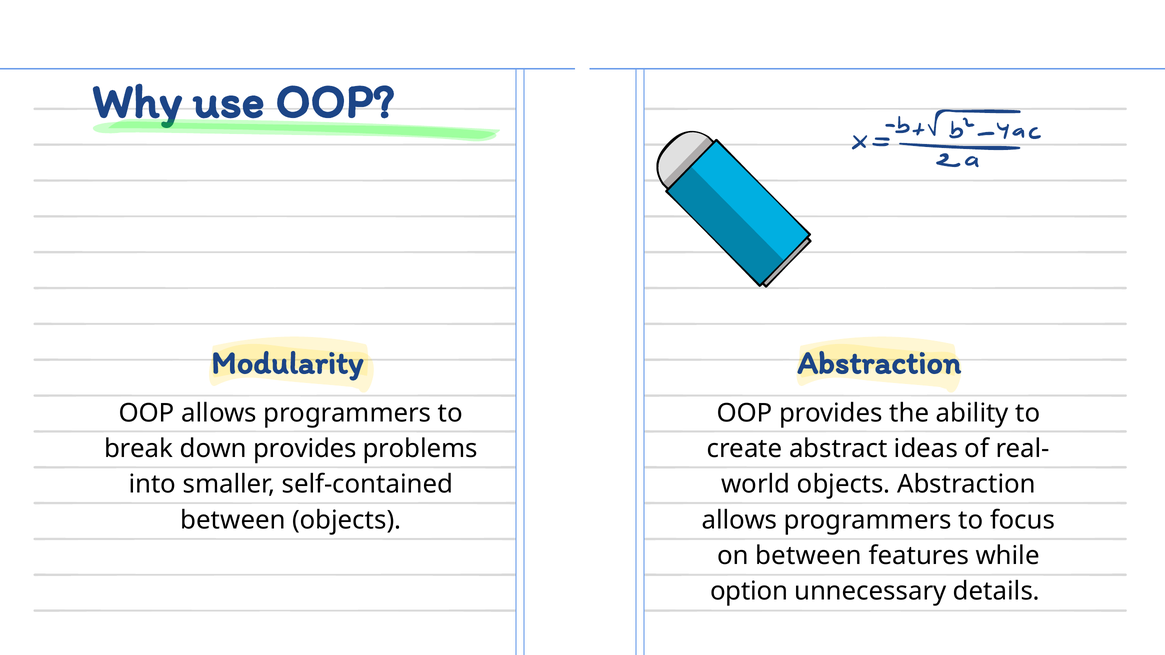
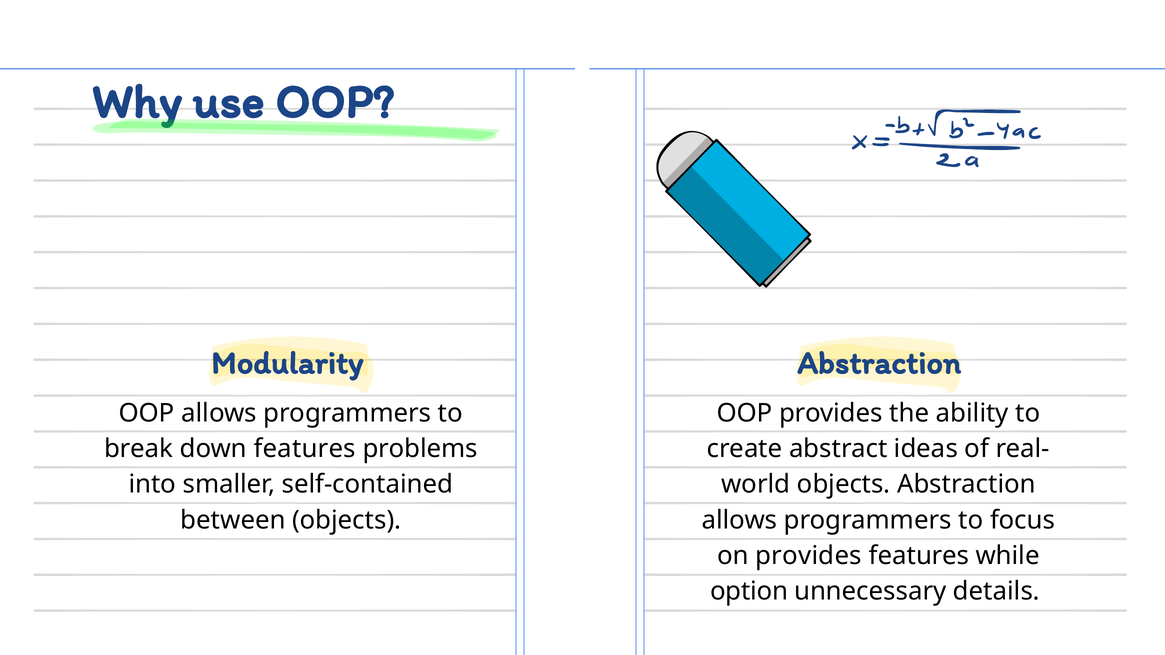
down provides: provides -> features (305, 449)
on between: between -> provides (809, 556)
